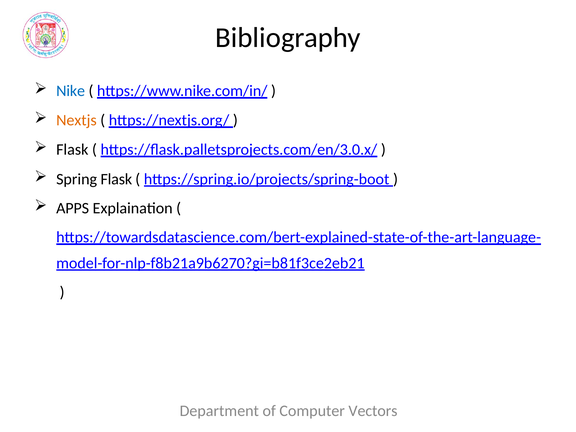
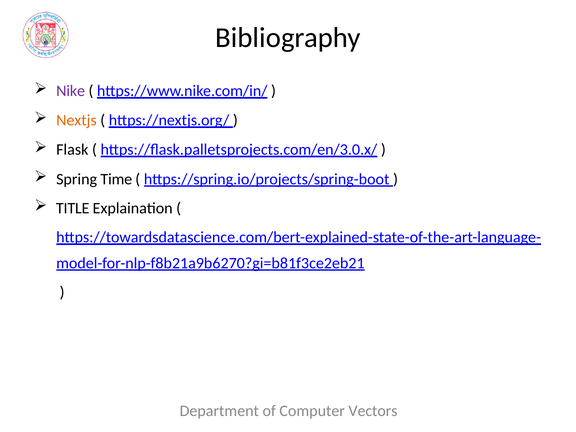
Nike colour: blue -> purple (71, 91)
Spring Flask: Flask -> Time (116, 179)
APPS: APPS -> TITLE (73, 208)
